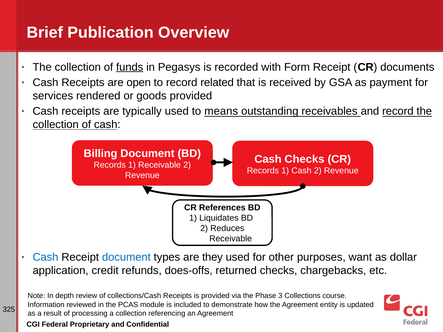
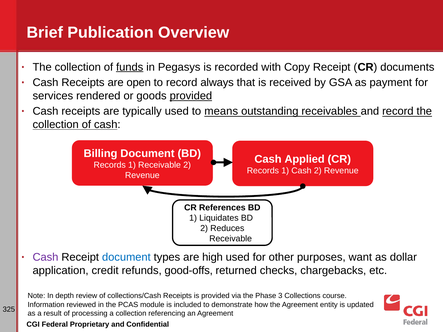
Form: Form -> Copy (297, 67)
related: related -> always (217, 83)
provided underline: none -> present (191, 96)
Cash Checks: Checks -> Applied (305, 159)
Cash colour: blue -> purple (46, 257)
they: they -> high (212, 257)
does-offs: does-offs -> good-offs (189, 271)
